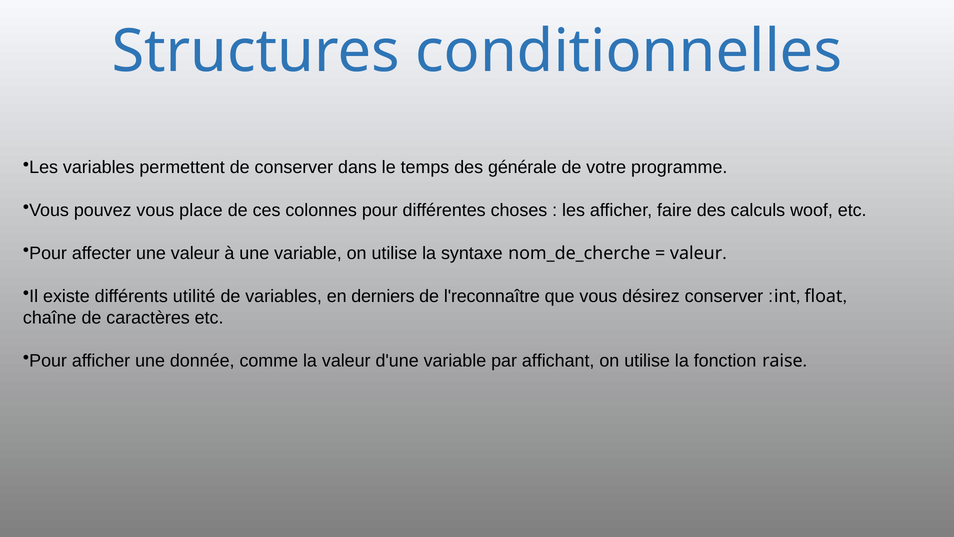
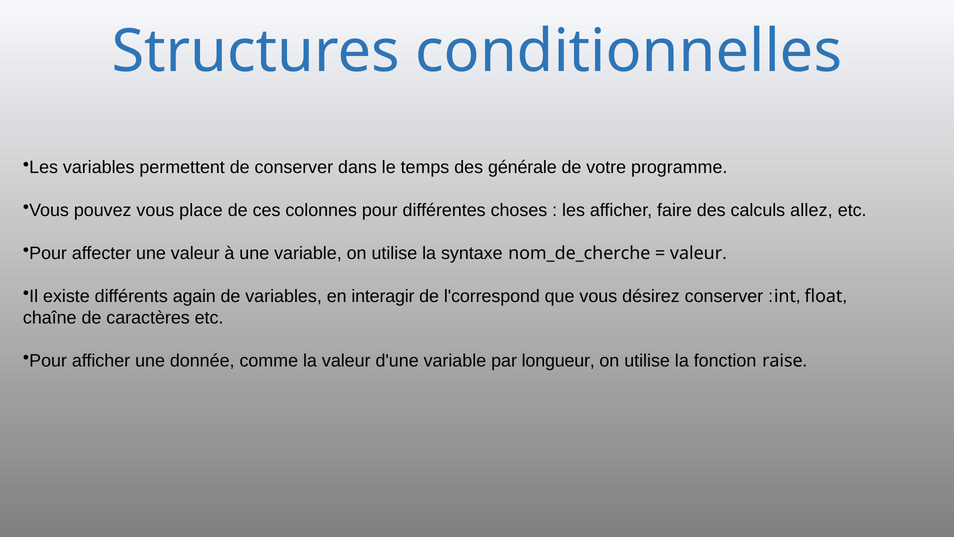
woof: woof -> allez (811, 210)
utilité: utilité -> again (194, 296)
derniers: derniers -> interagir (383, 296)
l'reconnaître: l'reconnaître -> l'correspond (492, 296)
affichant: affichant -> longueur (558, 361)
